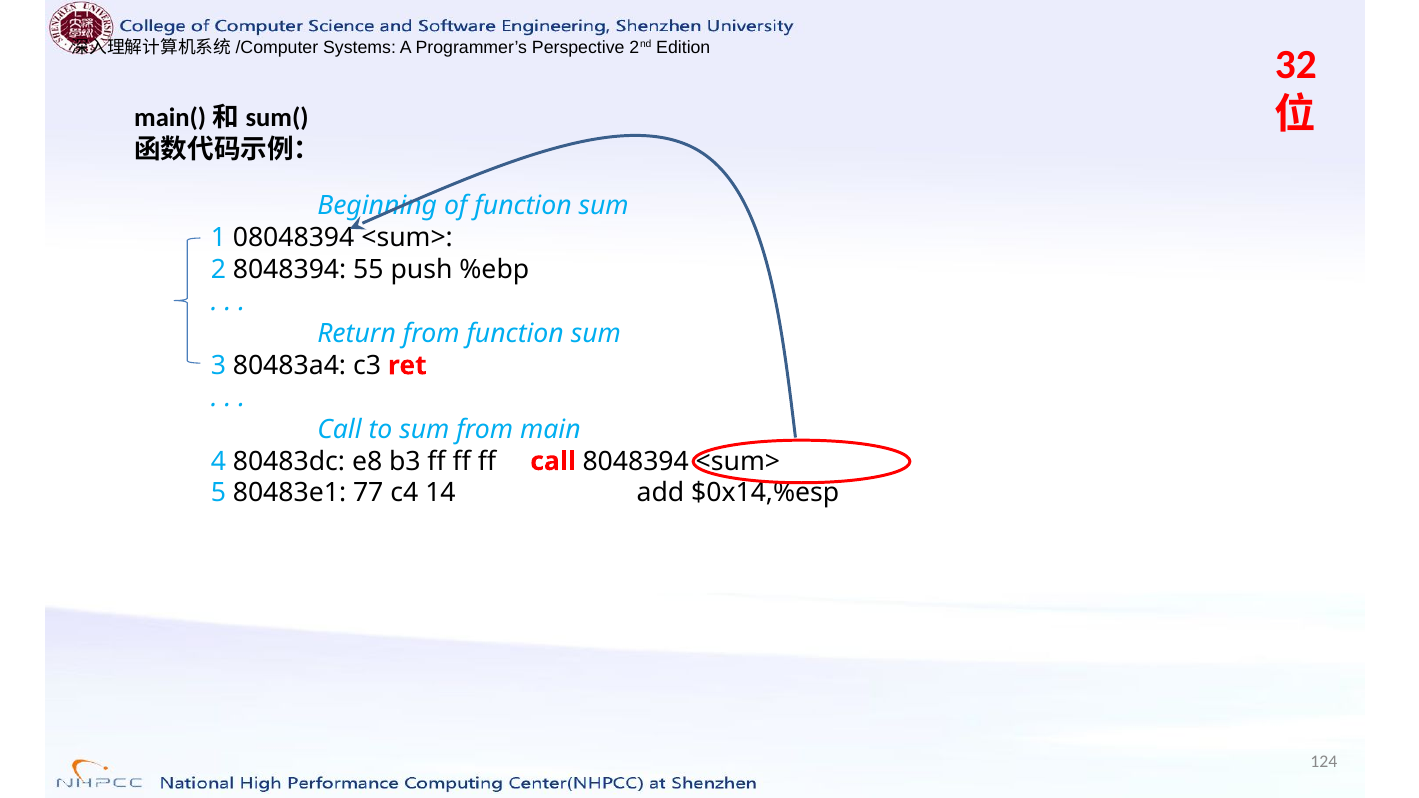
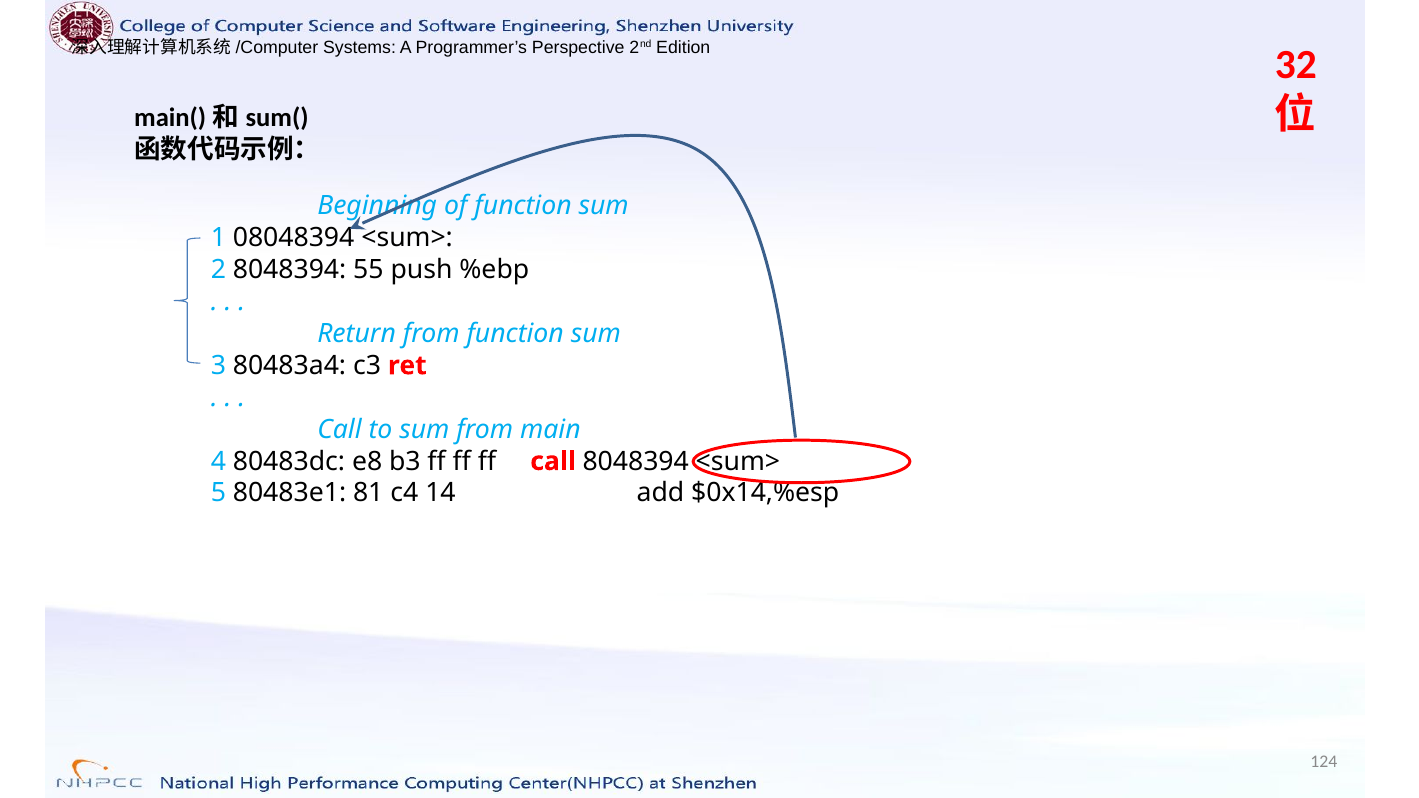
77: 77 -> 81 (368, 493)
